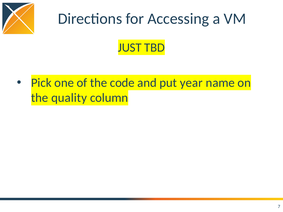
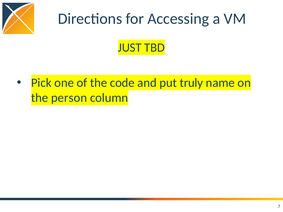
year: year -> truly (191, 83)
quality: quality -> person (69, 98)
